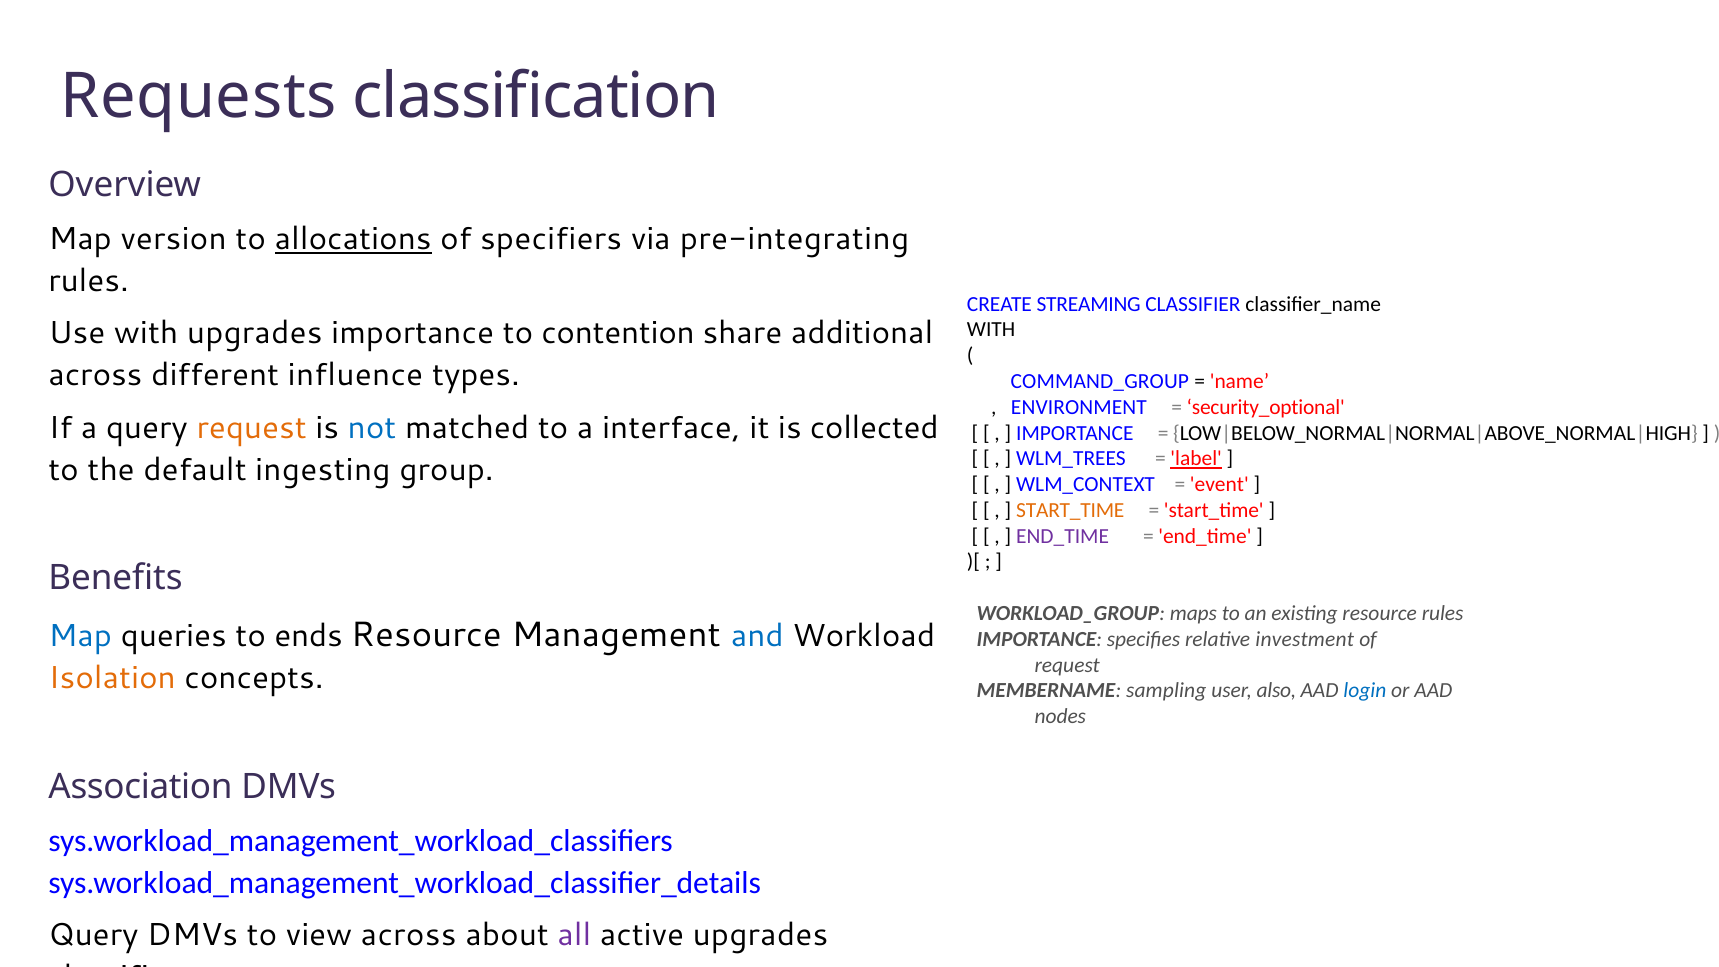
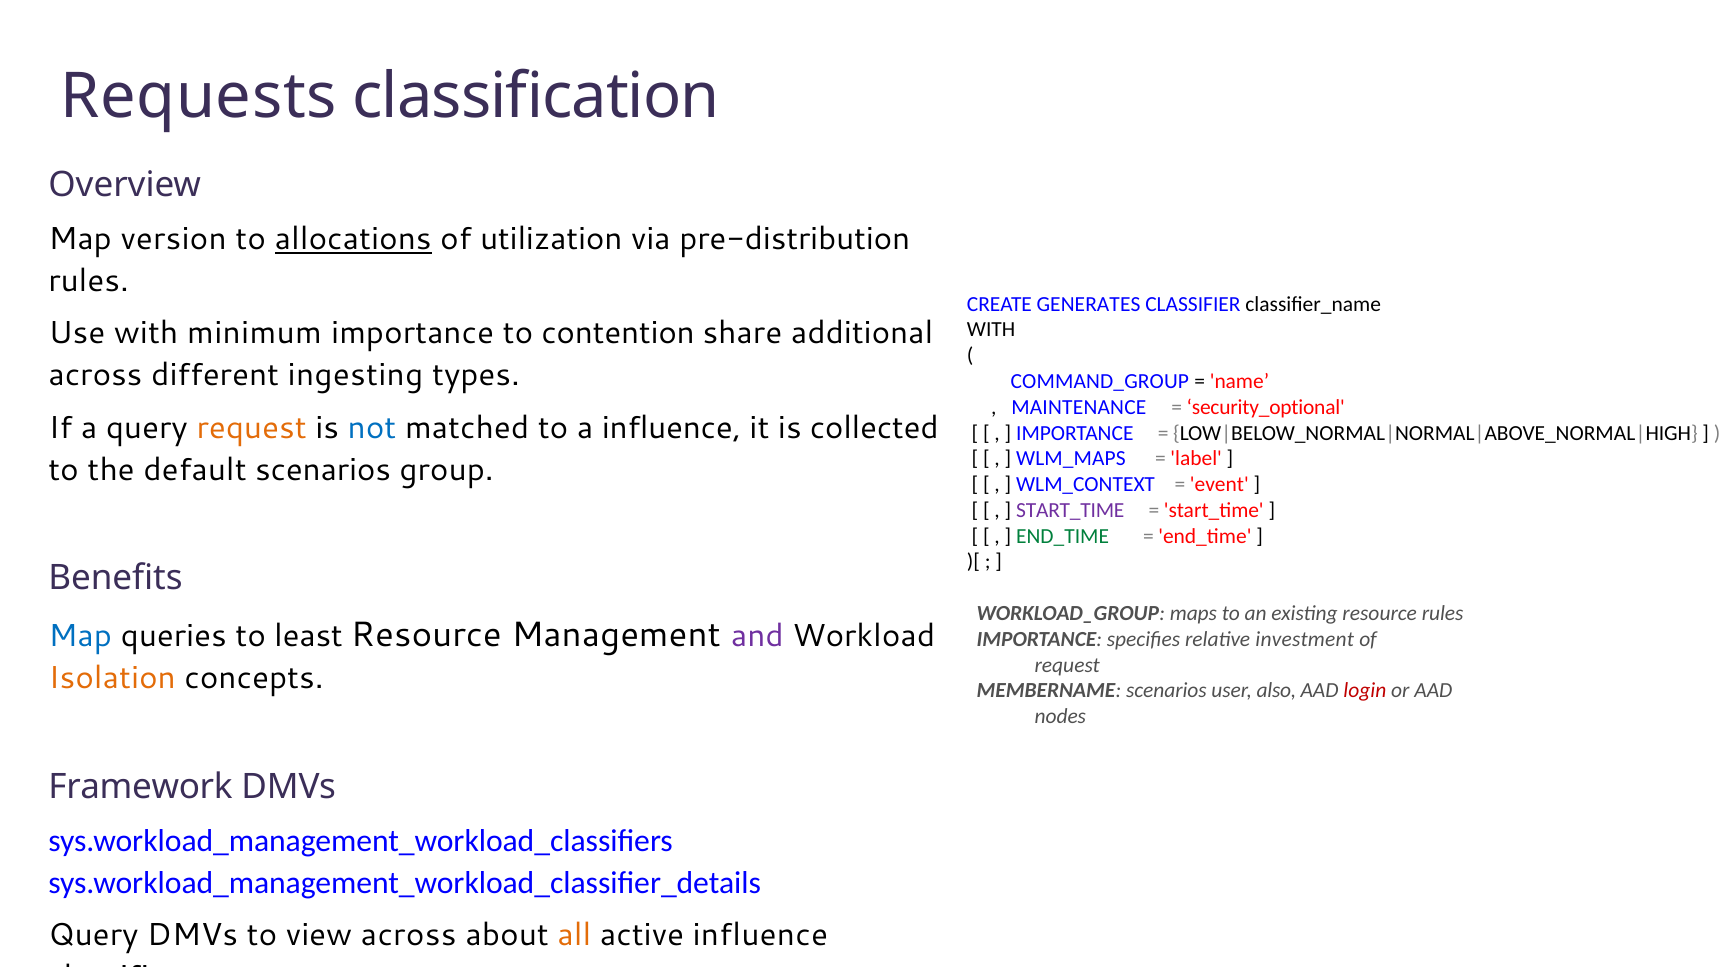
specifiers: specifiers -> utilization (551, 239)
pre-integrating: pre-integrating -> pre-distribution (795, 239)
STREAMING: STREAMING -> GENERATES (1089, 304)
with upgrades: upgrades -> minimum (255, 333)
influence: influence -> ingesting (356, 375)
ENVIRONMENT: ENVIRONMENT -> MAINTENANCE (1079, 407)
a interface: interface -> influence (672, 428)
WLM_TREES: WLM_TREES -> WLM_MAPS (1071, 459)
label underline: present -> none (1196, 459)
default ingesting: ingesting -> scenarios (323, 470)
START_TIME colour: orange -> purple (1070, 510)
END_TIME colour: purple -> green (1063, 536)
ends: ends -> least (309, 636)
and colour: blue -> purple (757, 636)
MEMBERNAME sampling: sampling -> scenarios (1166, 691)
login colour: blue -> red (1365, 691)
Association: Association -> Framework (140, 786)
all colour: purple -> orange (574, 935)
active upgrades: upgrades -> influence (760, 935)
